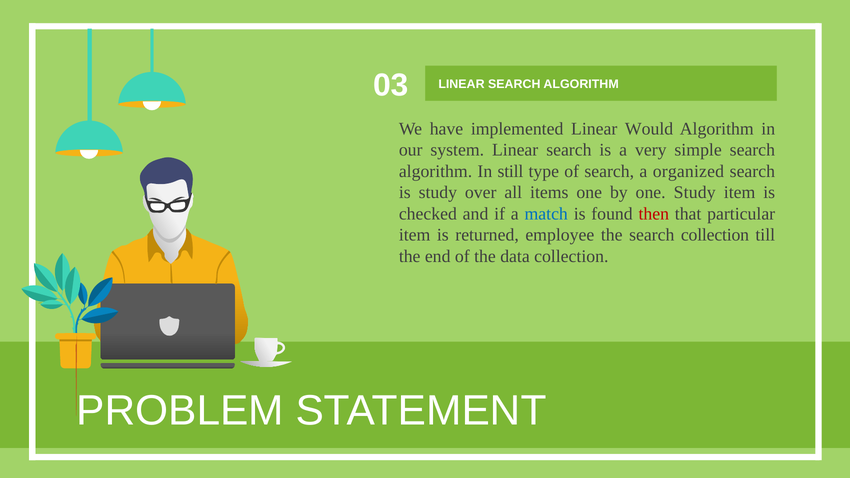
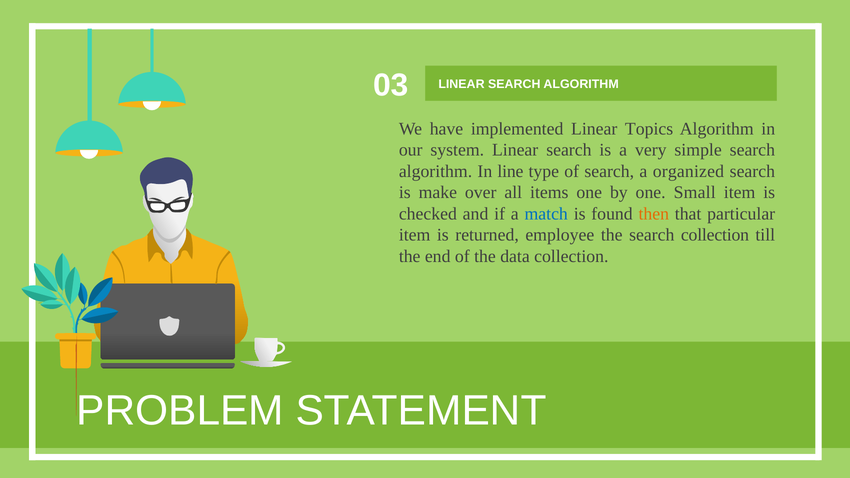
Would: Would -> Topics (649, 129)
still: still -> line (510, 171)
is study: study -> make (438, 192)
one Study: Study -> Small (695, 192)
then colour: red -> orange (654, 214)
